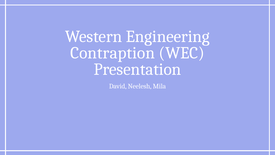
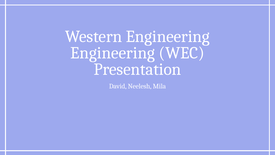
Contraption: Contraption -> Engineering (113, 53)
